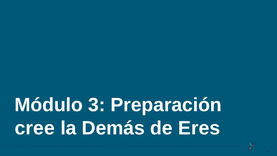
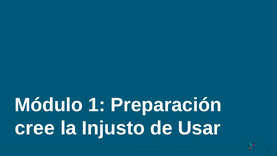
3: 3 -> 1 (97, 105)
Demás: Demás -> Injusto (113, 128)
Eres: Eres -> Usar (199, 128)
